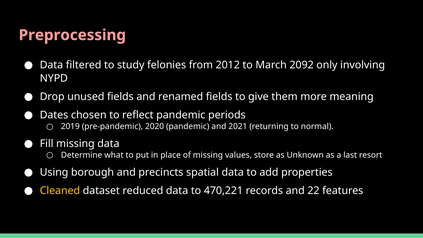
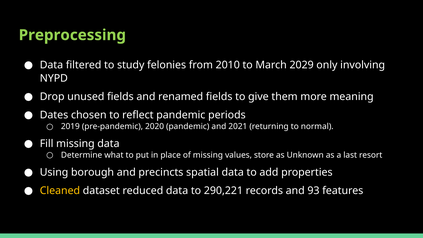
Preprocessing colour: pink -> light green (72, 35)
2012: 2012 -> 2010 (228, 65)
2092: 2092 -> 2029 (302, 65)
470,221: 470,221 -> 290,221 (223, 191)
22: 22 -> 93 (313, 191)
